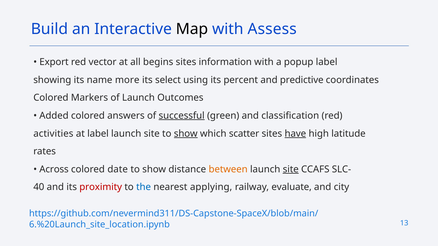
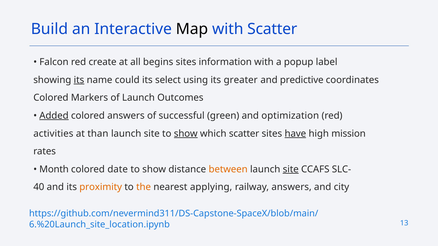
with Assess: Assess -> Scatter (272, 29)
Export: Export -> Falcon (54, 62)
vector: vector -> create (103, 62)
its underline: none -> present (79, 80)
more: more -> could (127, 80)
percent: percent -> greater (241, 80)
Added underline: none -> present (54, 116)
successful underline: present -> none (182, 116)
classification: classification -> optimization (290, 116)
at label: label -> than (98, 134)
latitude: latitude -> mission (349, 134)
Across: Across -> Month (54, 169)
proximity colour: red -> orange (101, 187)
the colour: blue -> orange (144, 187)
railway evaluate: evaluate -> answers (292, 187)
